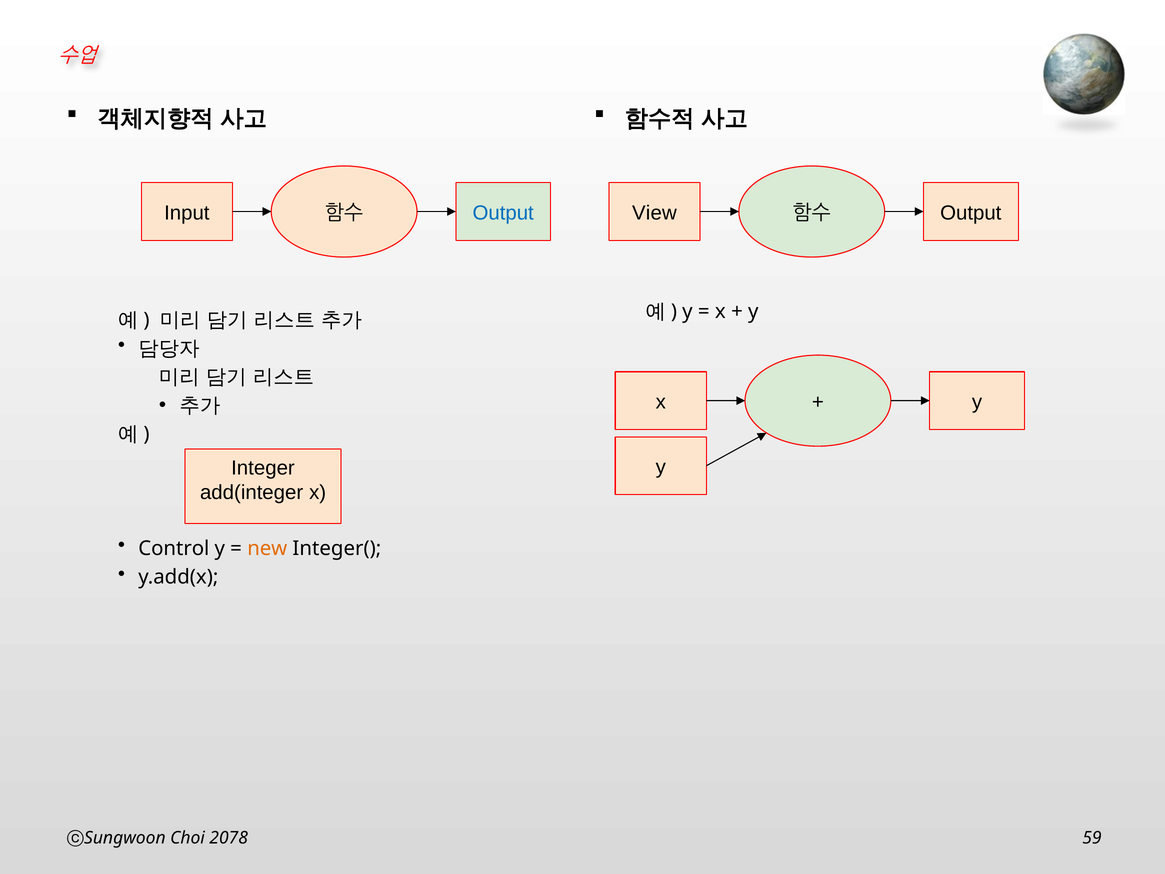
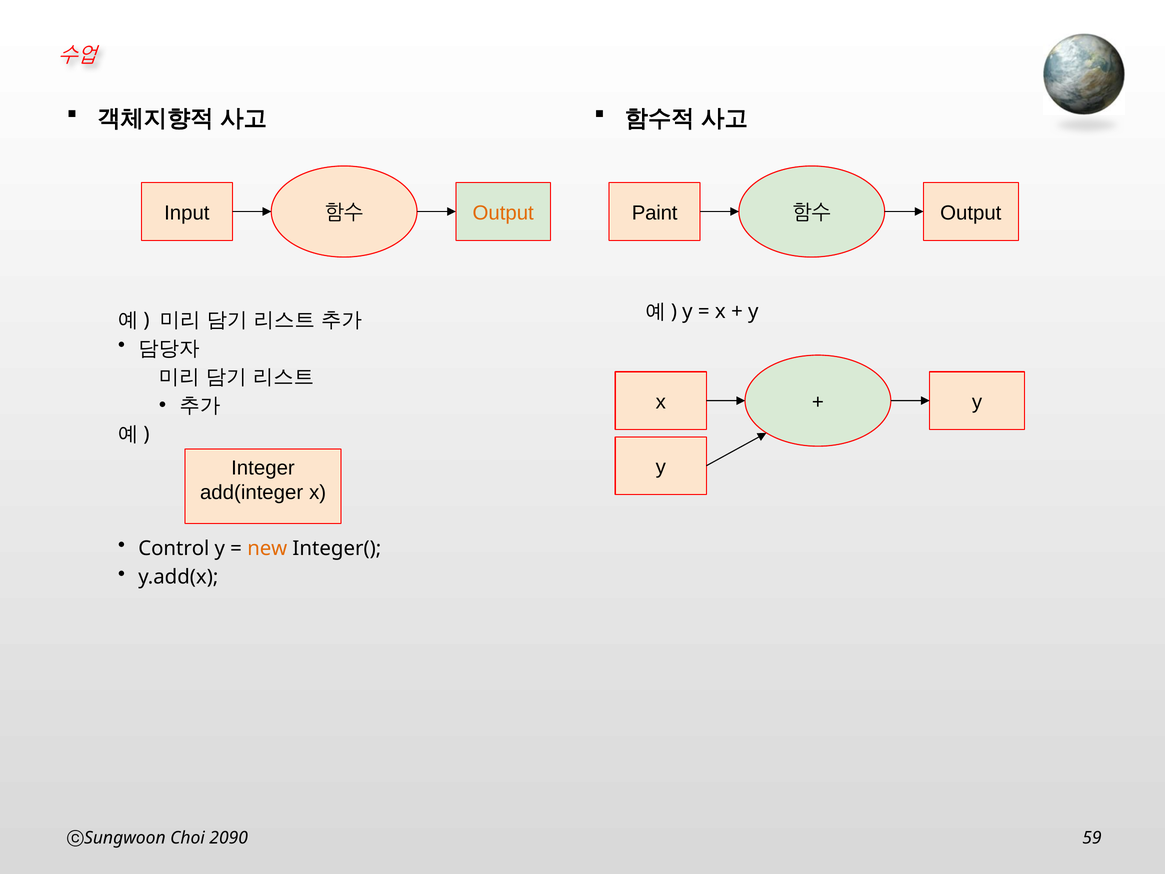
Output colour: blue -> orange (503, 213)
View: View -> Paint (655, 213)
2078: 2078 -> 2090 (229, 838)
